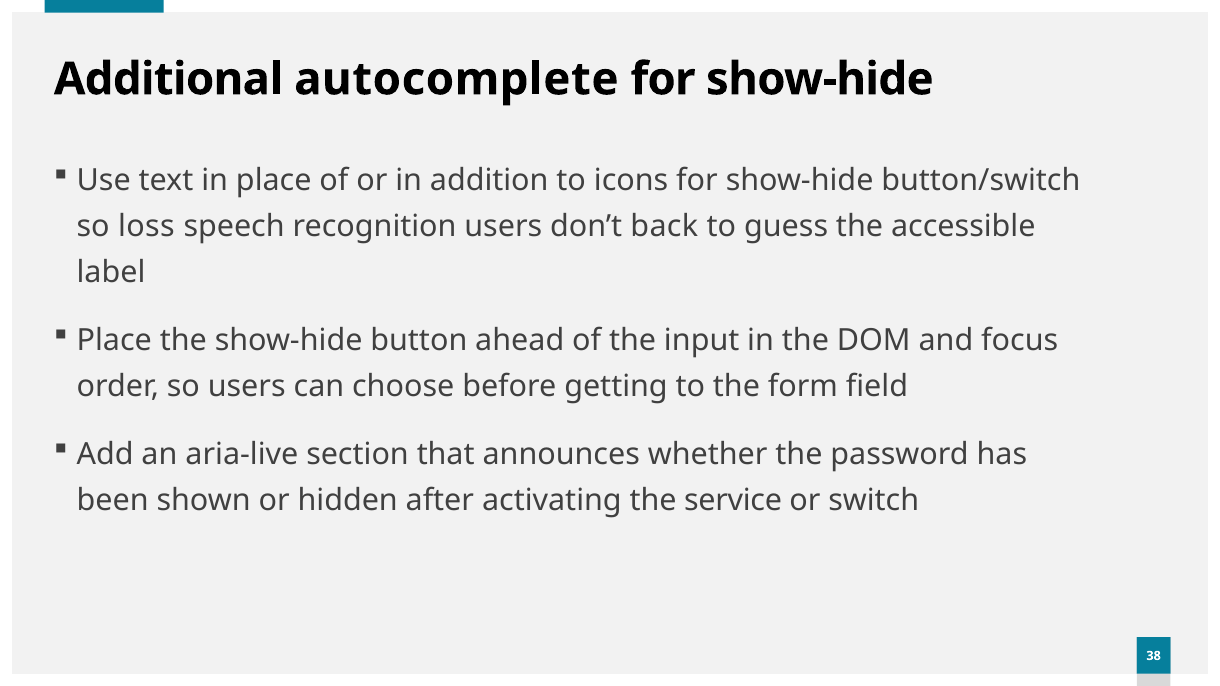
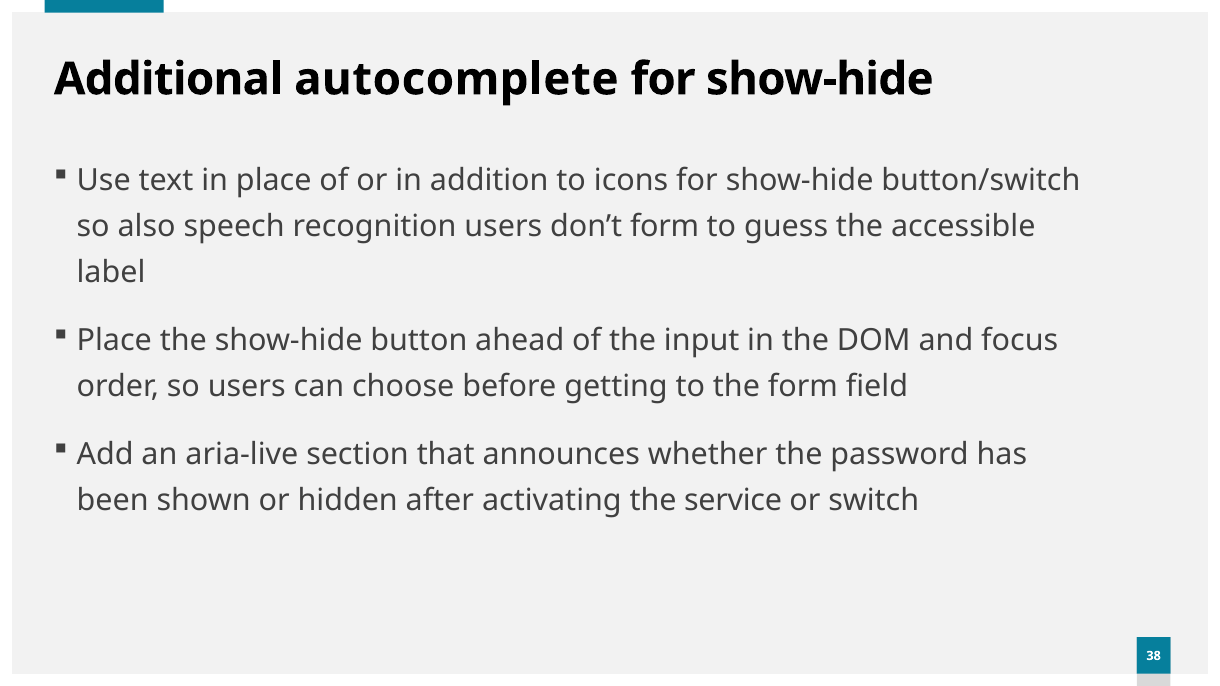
loss: loss -> also (147, 226)
don’t back: back -> form (665, 226)
